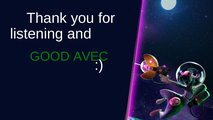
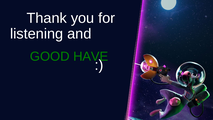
AVEC: AVEC -> HAVE (91, 56)
